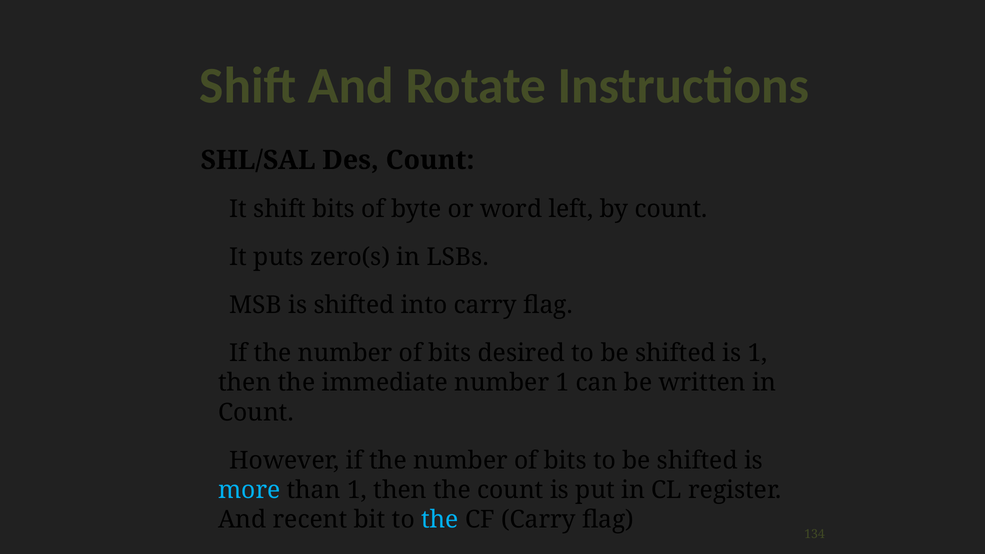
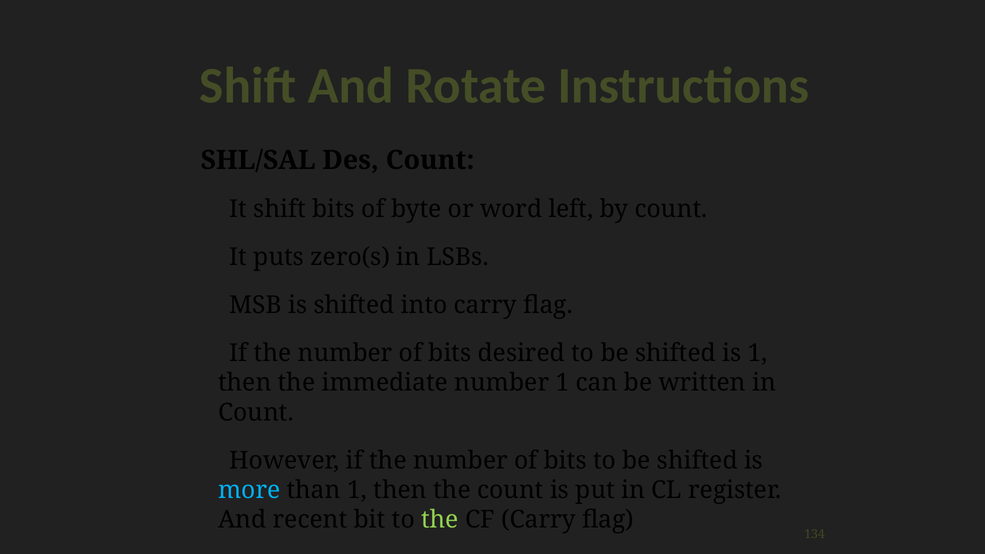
the colour: light blue -> light green (440, 520)
